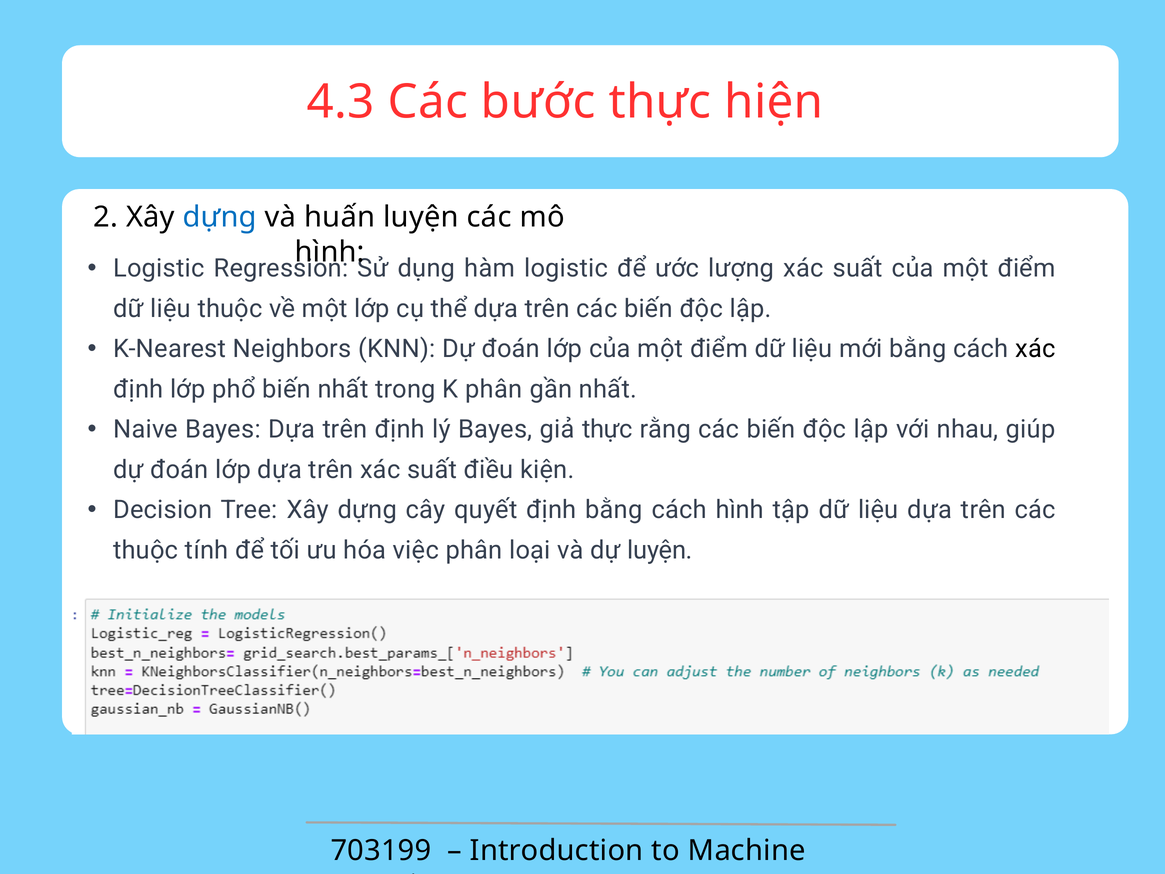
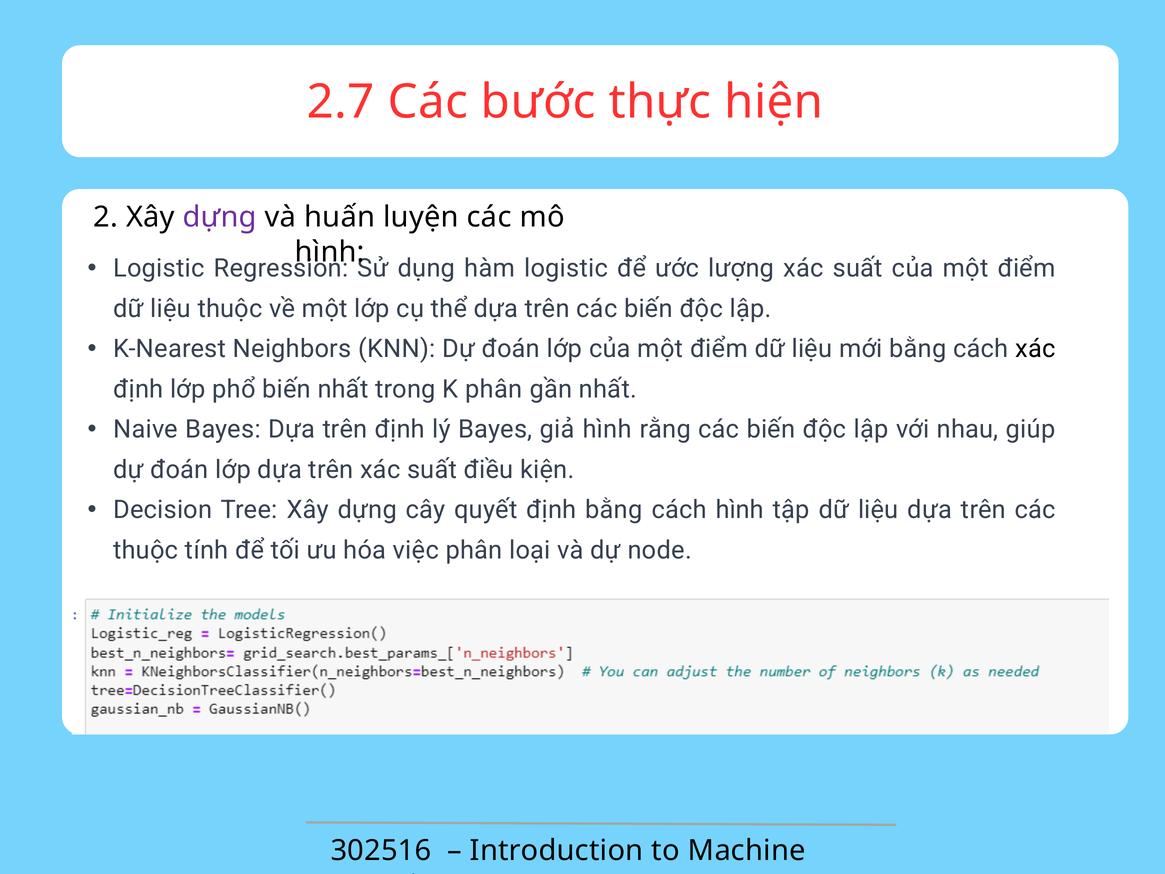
4.3: 4.3 -> 2.7 (341, 102)
dựng colour: blue -> purple (220, 217)
giả thực: thực -> hình (607, 429)
dự luyện: luyện -> node (660, 550)
703199: 703199 -> 302516 (381, 851)
